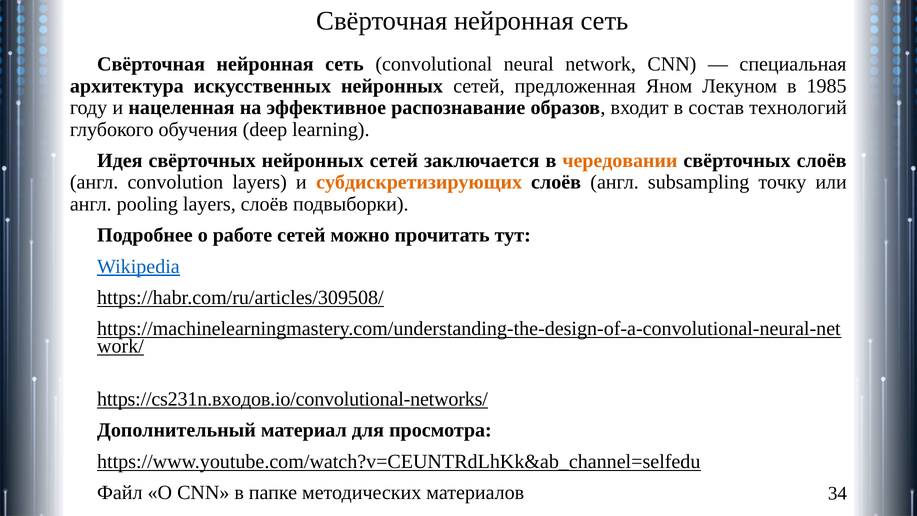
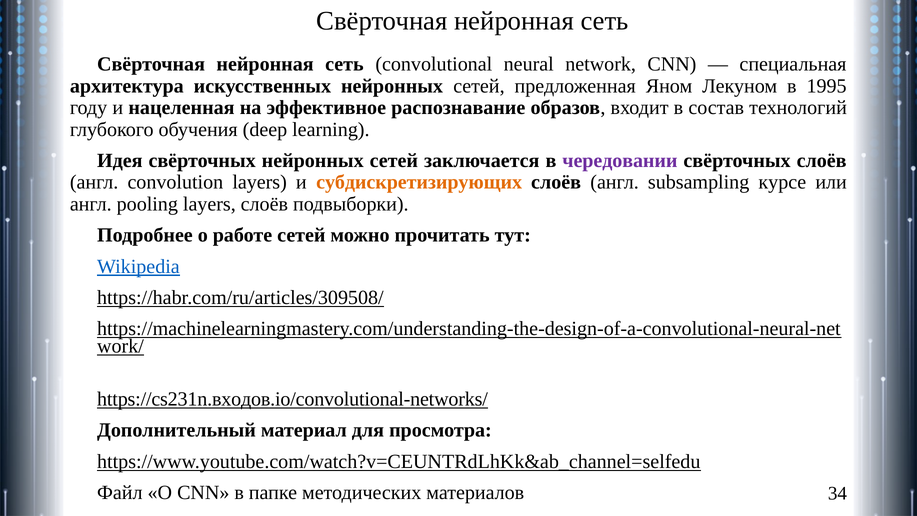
1985: 1985 -> 1995 (827, 86)
чередовании colour: orange -> purple (620, 161)
точку: точку -> курсе (782, 182)
